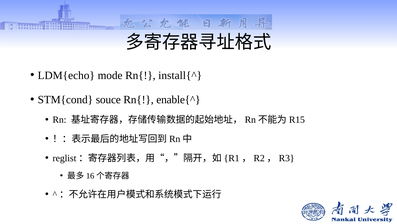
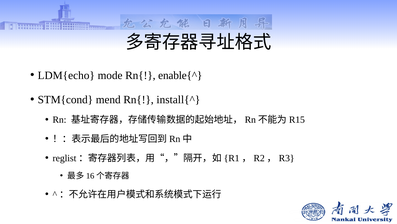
install{^: install{^ -> enable{^ (180, 75)
souce: souce -> mend (108, 99)
enable{^: enable{^ -> install{^ (178, 99)
